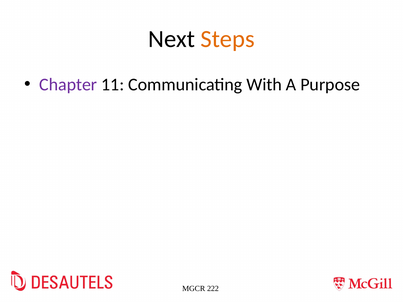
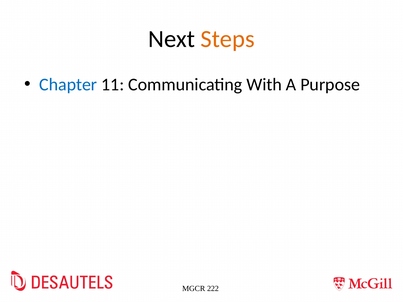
Chapter colour: purple -> blue (68, 85)
